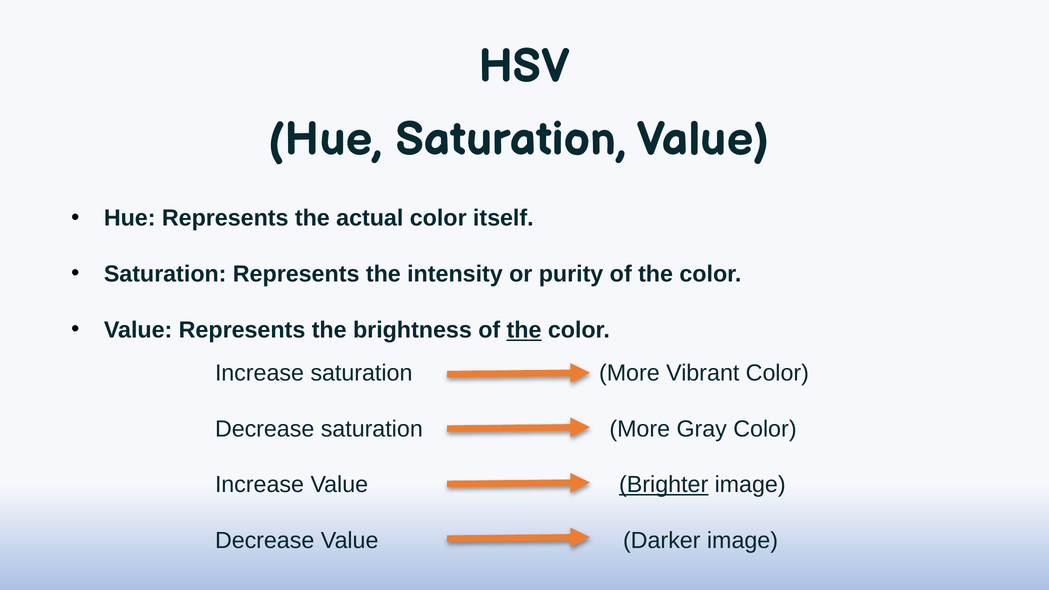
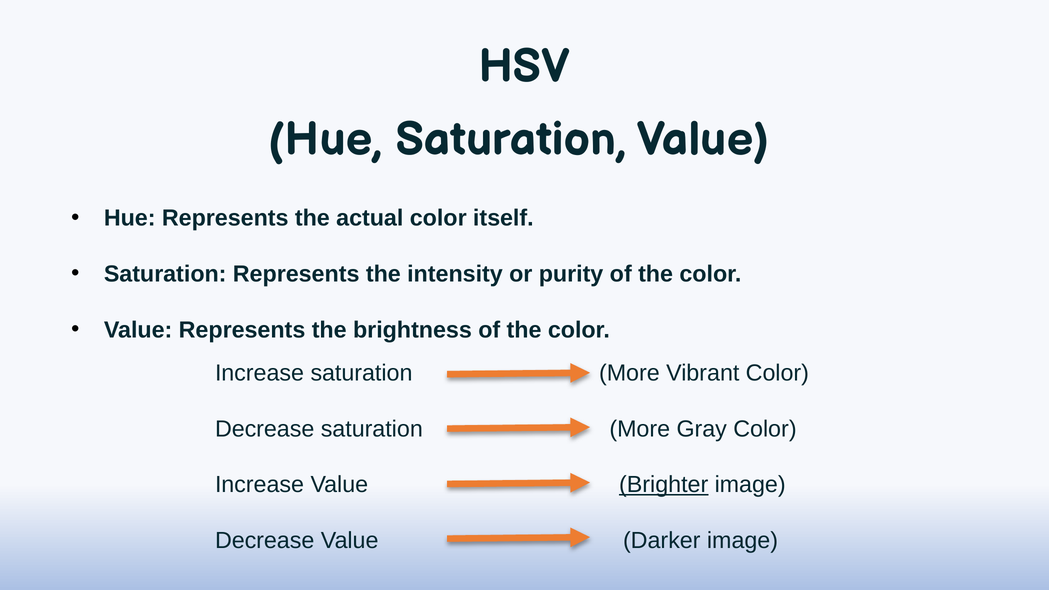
the underline: present -> none (524, 330)
